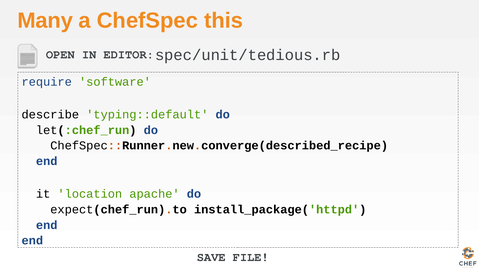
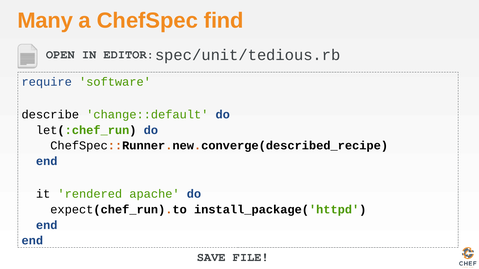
this: this -> find (224, 21)
typing::default: typing::default -> change::default (147, 115)
location: location -> rendered (90, 194)
